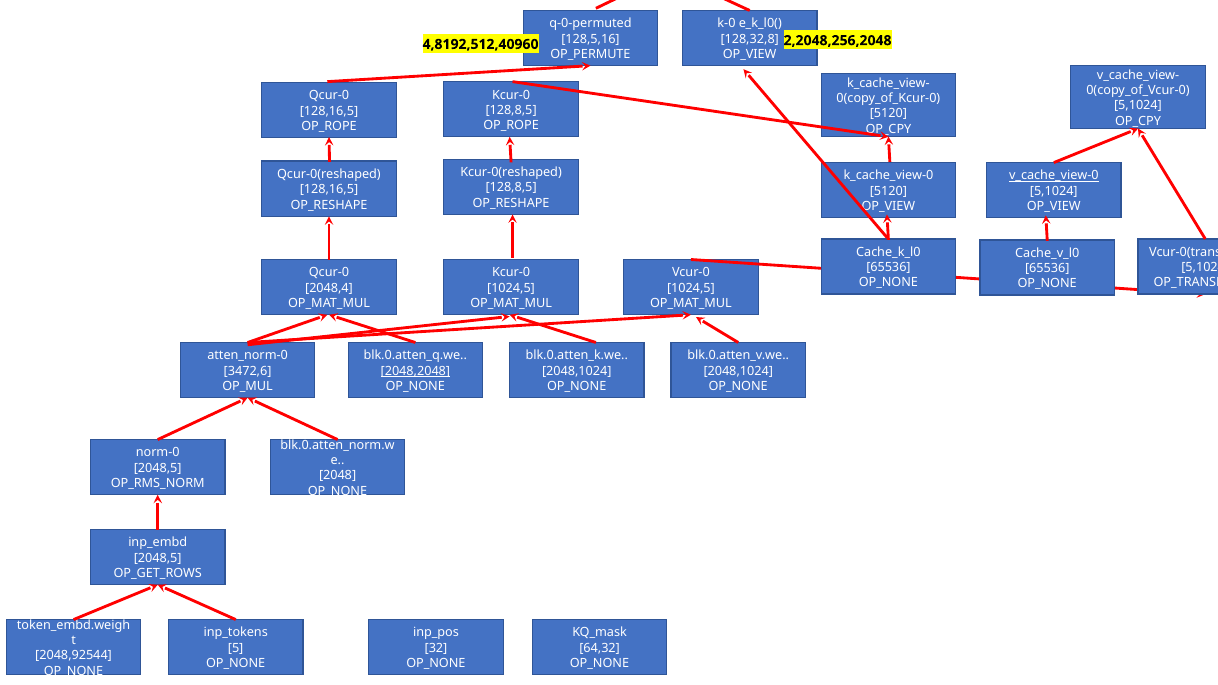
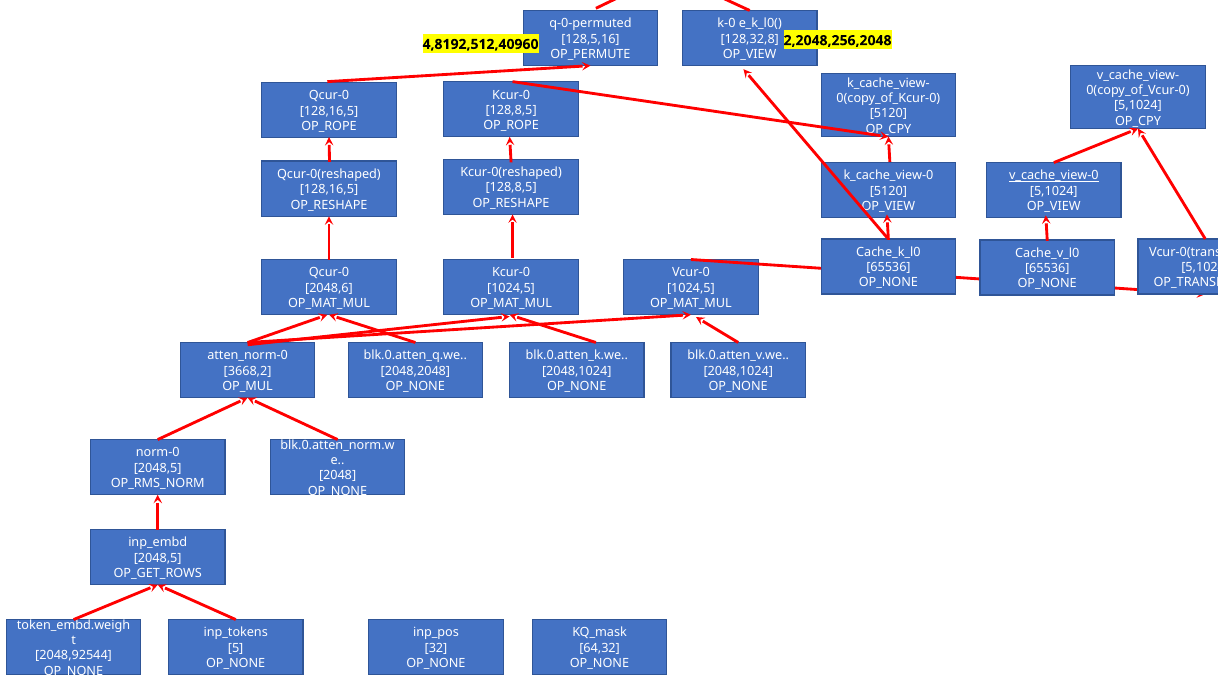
2048,4: 2048,4 -> 2048,6 (329, 288)
3472,6: 3472,6 -> 3668,2 (248, 371)
2048,2048 underline: present -> none (415, 371)
